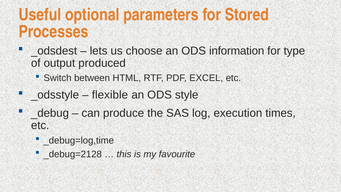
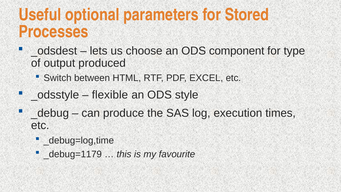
information: information -> component (237, 51)
_debug=2128: _debug=2128 -> _debug=1179 (73, 154)
